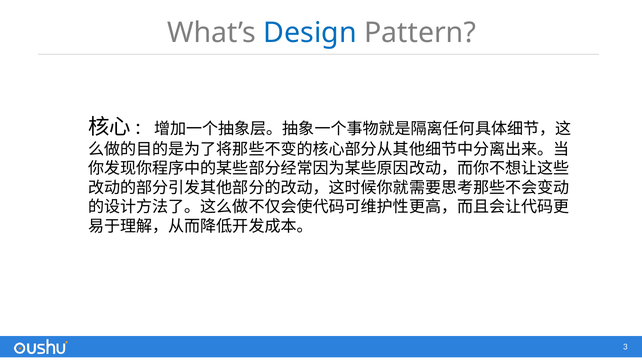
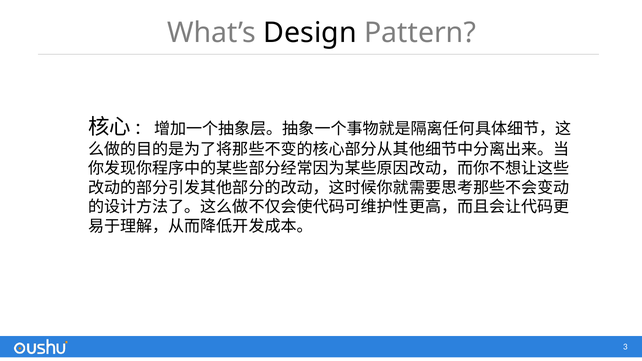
Design colour: blue -> black (310, 33)
